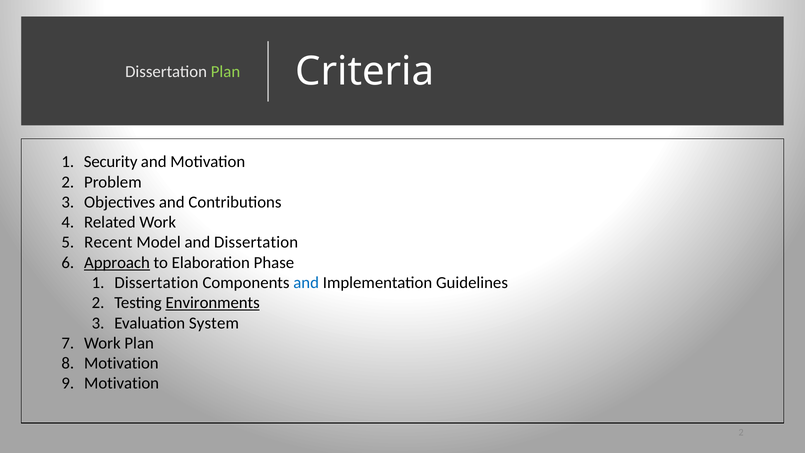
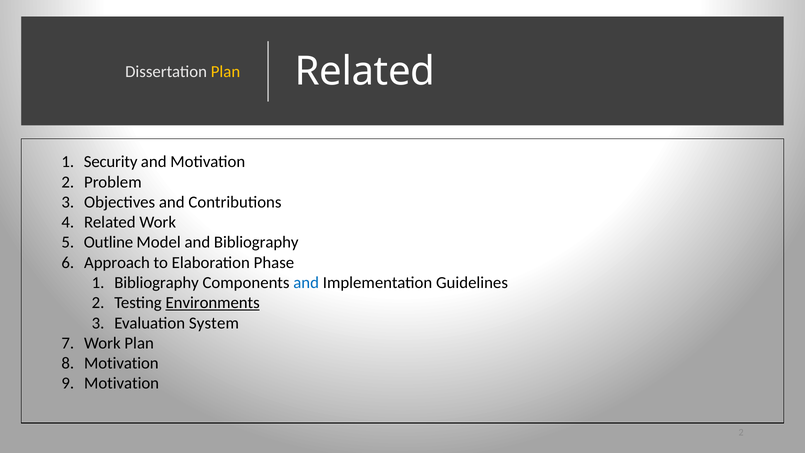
Criteria: Criteria -> Related (365, 71)
Plan colour: light green -> yellow (225, 71)
Recent: Recent -> Outline (108, 242)
and Dissertation: Dissertation -> Bibliography (256, 242)
Approach underline: present -> none (117, 262)
Dissertation: Dissertation -> Bibliography (157, 283)
